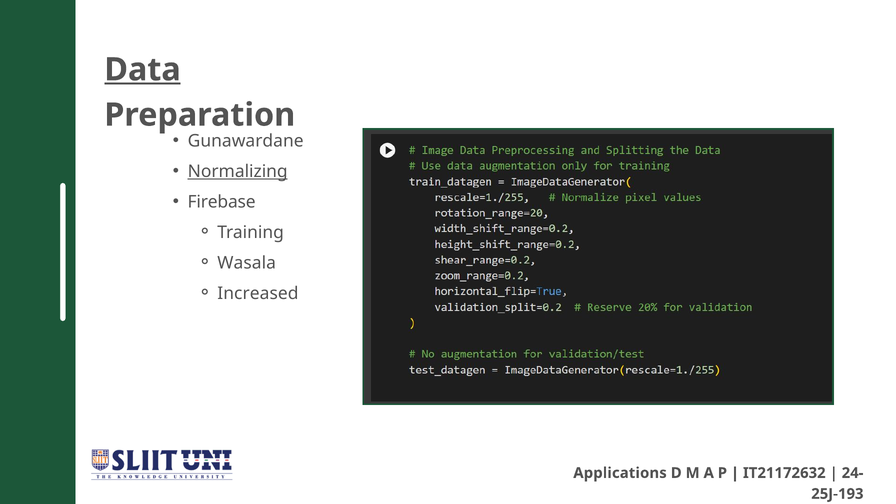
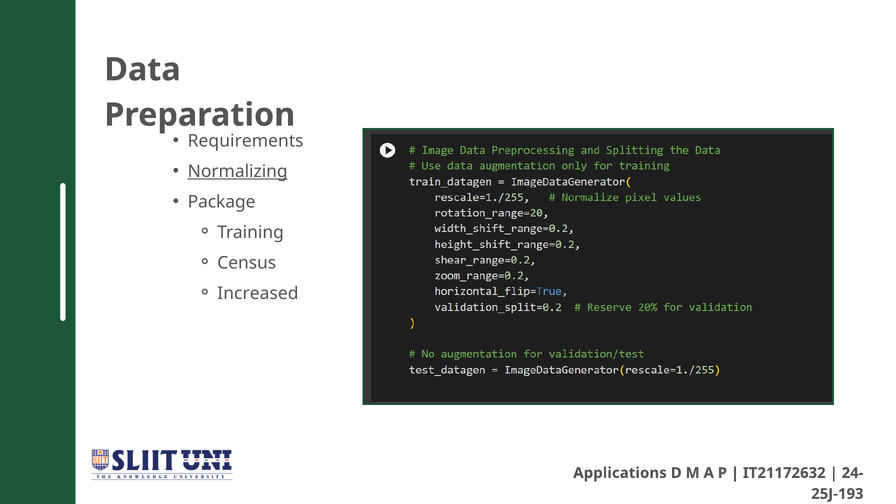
Data underline: present -> none (143, 70)
Gunawardane: Gunawardane -> Requirements (246, 141)
Firebase: Firebase -> Package (222, 202)
Wasala: Wasala -> Census (247, 263)
